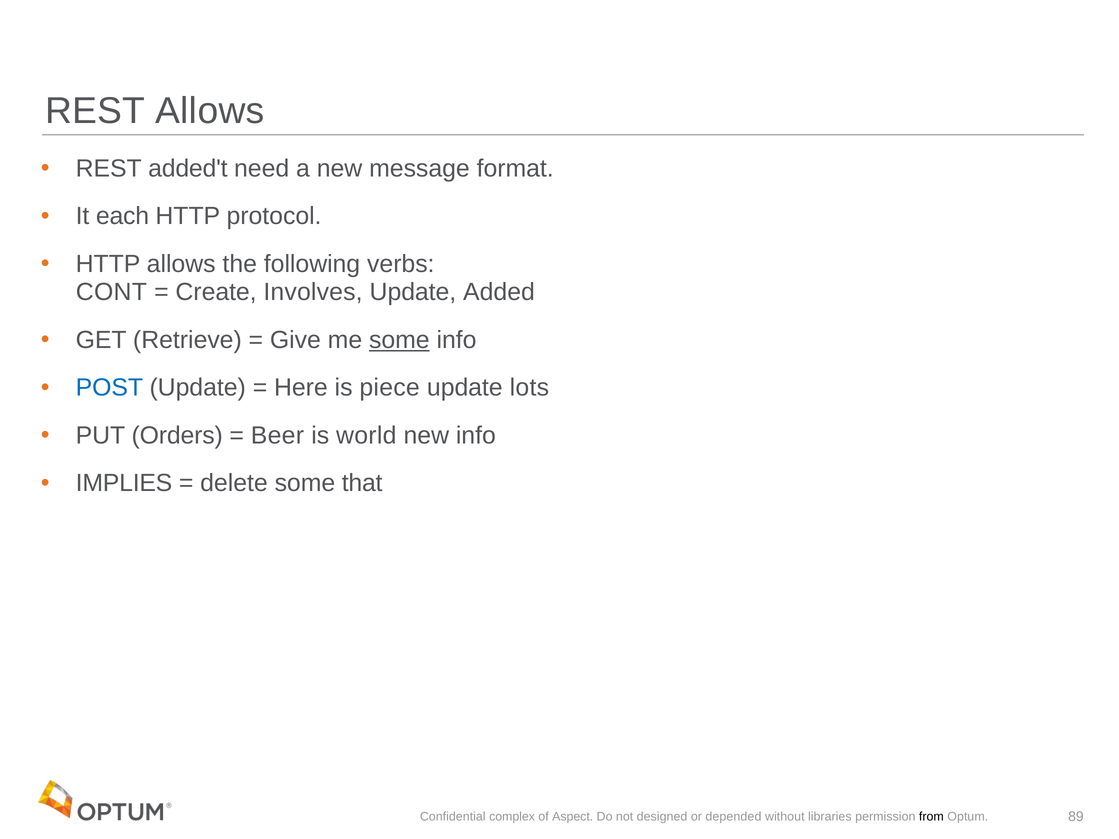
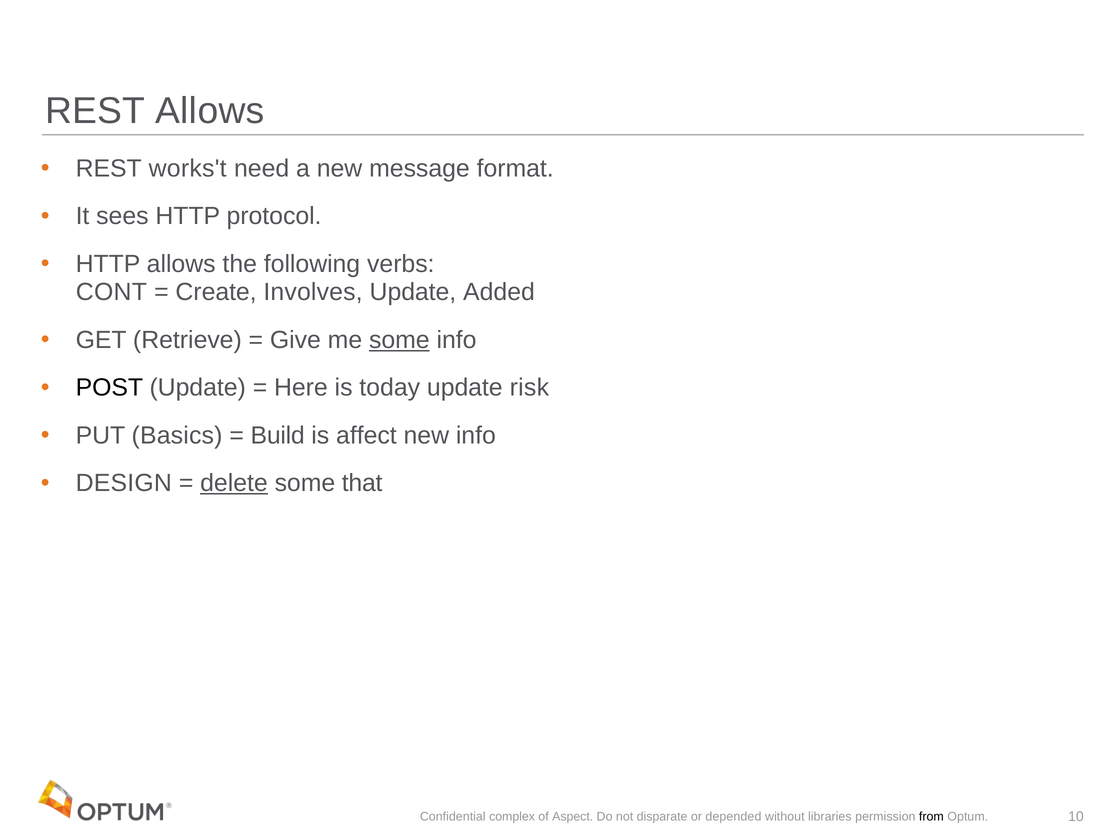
added't: added't -> works't (188, 169)
each: each -> sees (122, 216)
POST colour: blue -> black (109, 388)
piece: piece -> today (390, 388)
lots: lots -> risk (529, 388)
Orders: Orders -> Basics (177, 436)
Beer: Beer -> Build (278, 436)
world: world -> affect (366, 436)
IMPLIES: IMPLIES -> DESIGN (124, 483)
delete underline: none -> present (234, 483)
designed: designed -> disparate (662, 817)
89: 89 -> 10 (1076, 817)
